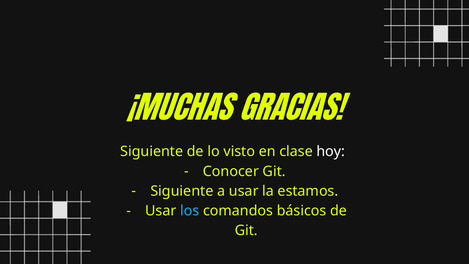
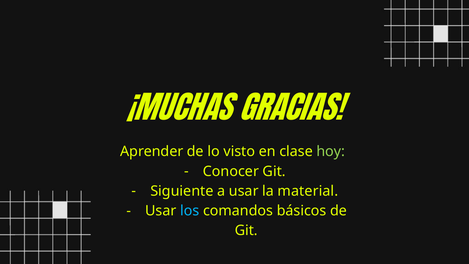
Siguiente: Siguiente -> Aprender (152, 151)
hoy colour: white -> light green (331, 151)
estamos: estamos -> material (308, 191)
